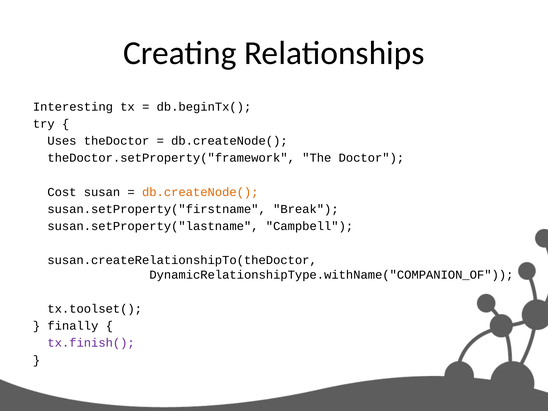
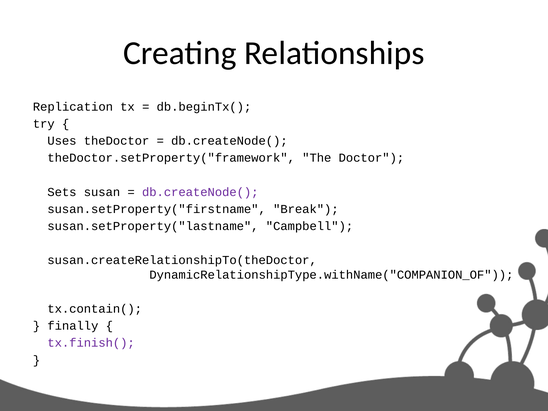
Interesting: Interesting -> Replication (73, 107)
Cost: Cost -> Sets (62, 192)
db.createNode( colour: orange -> purple (200, 192)
tx.toolset(: tx.toolset( -> tx.contain( (95, 309)
